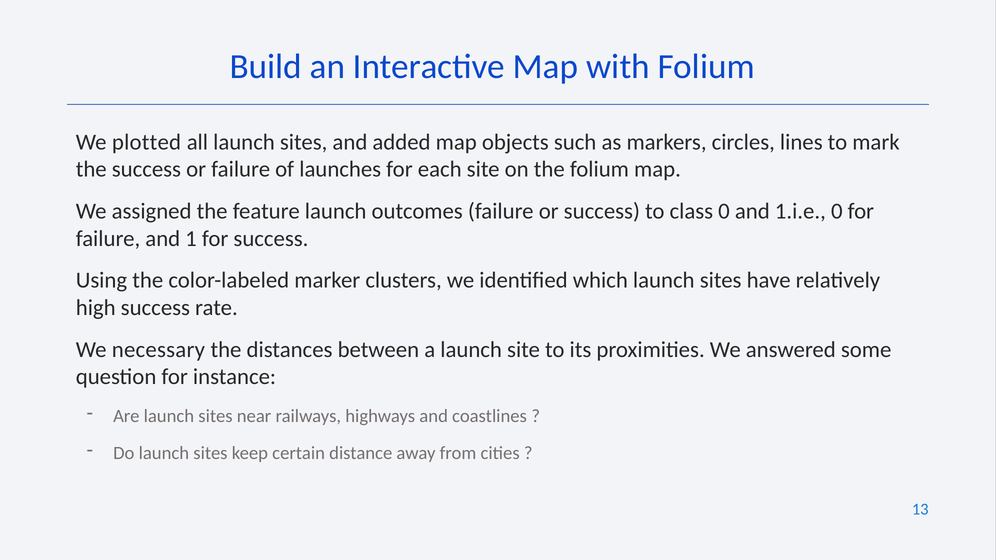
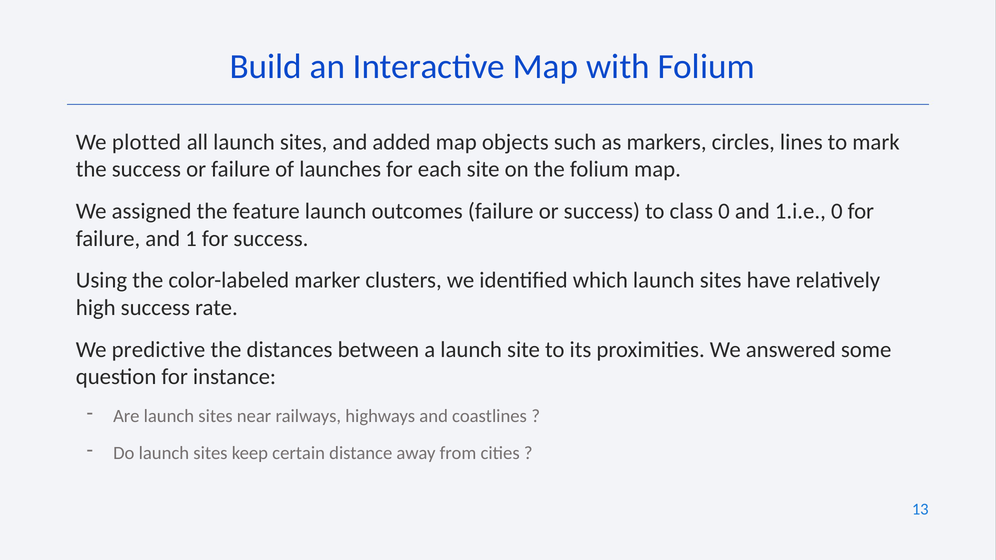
necessary: necessary -> predictive (158, 350)
